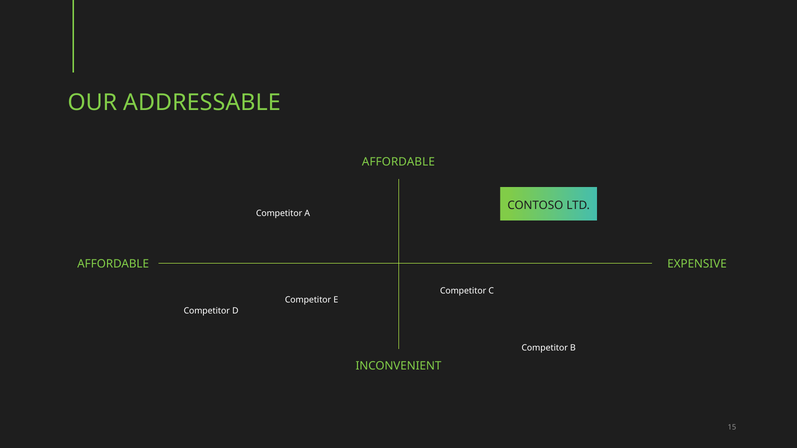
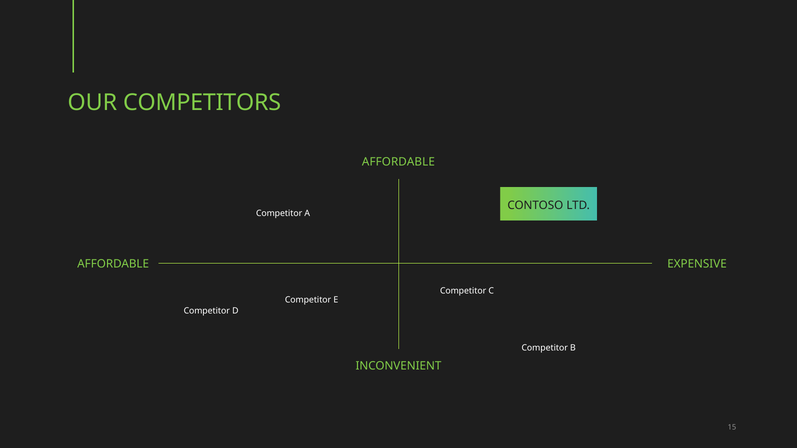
ADDRESSABLE: ADDRESSABLE -> COMPETITORS (202, 103)
